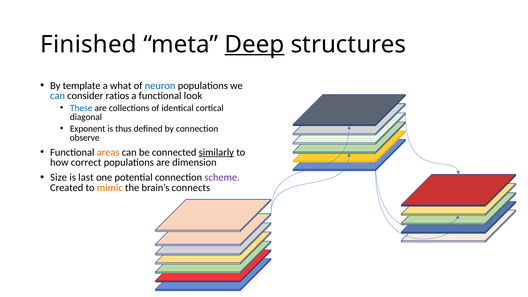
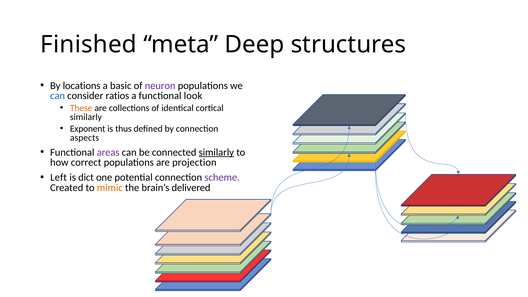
Deep underline: present -> none (255, 44)
template: template -> locations (82, 86)
what: what -> basic (121, 86)
neuron colour: blue -> purple (160, 86)
These colour: blue -> orange (81, 108)
diagonal: diagonal -> similarly (86, 117)
observe: observe -> aspects (85, 138)
areas colour: orange -> purple (108, 152)
dimension: dimension -> projection (194, 162)
Size: Size -> Left (59, 177)
last: last -> dict (86, 177)
connects: connects -> delivered (191, 188)
